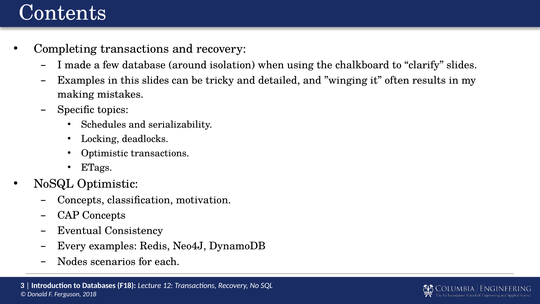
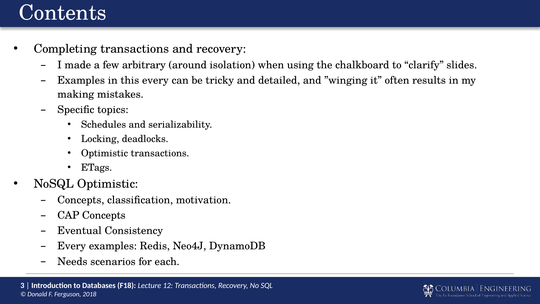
database: database -> arbitrary (144, 65)
this slides: slides -> every (155, 80)
Nodes: Nodes -> Needs (72, 261)
